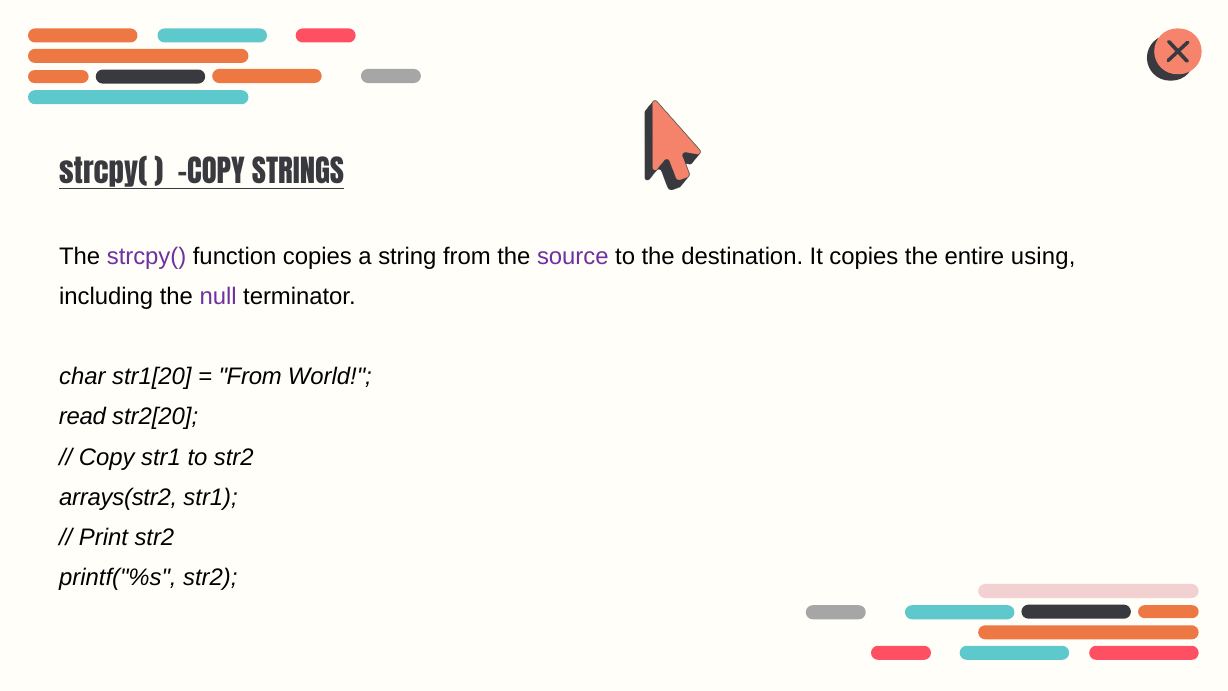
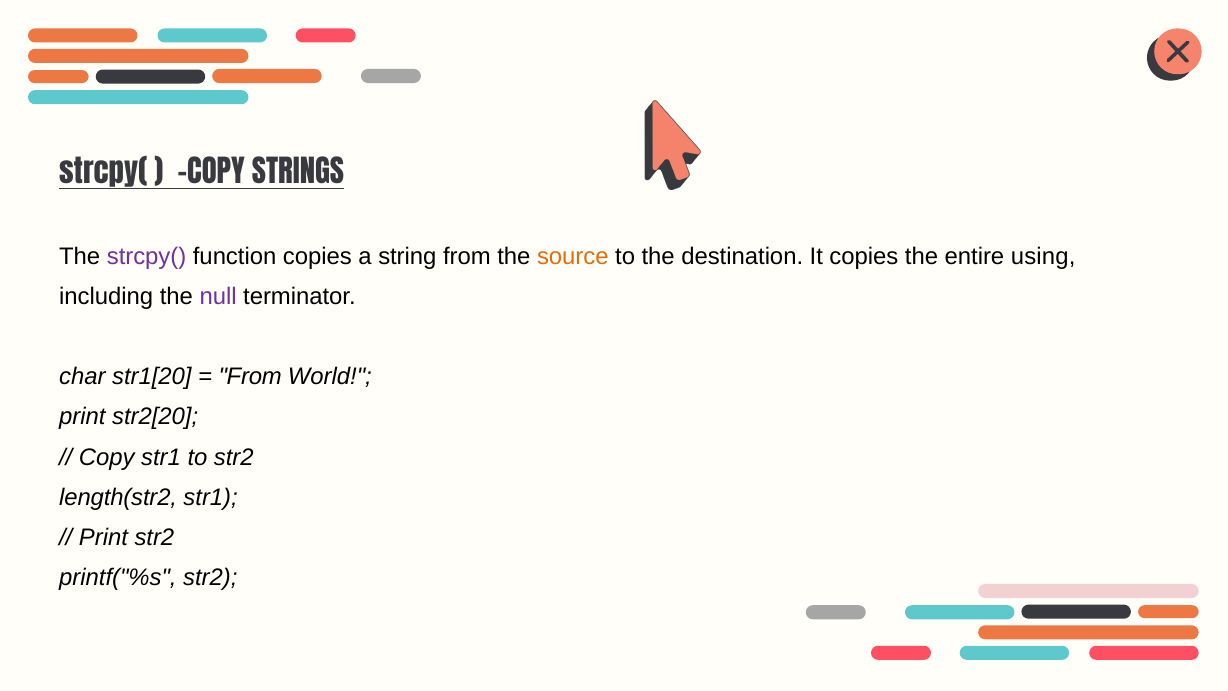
source colour: purple -> orange (573, 256)
read: read -> print (82, 417)
arrays(str2: arrays(str2 -> length(str2 (118, 497)
